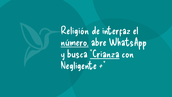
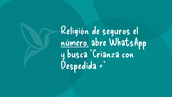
interfaz: interfaz -> seguros (116, 31)
Crianza underline: present -> none (105, 54)
Negligente: Negligente -> Despedida (79, 65)
